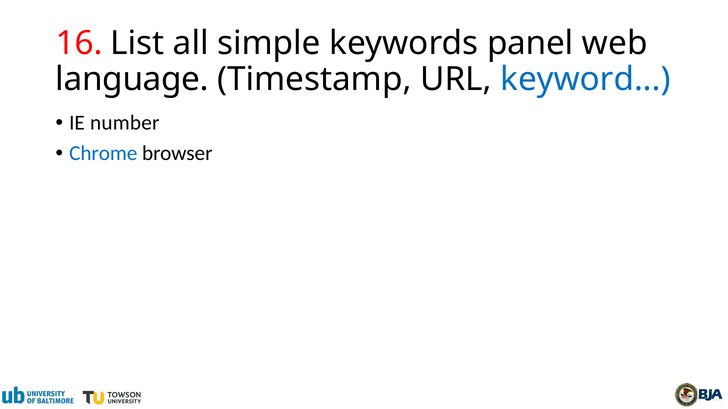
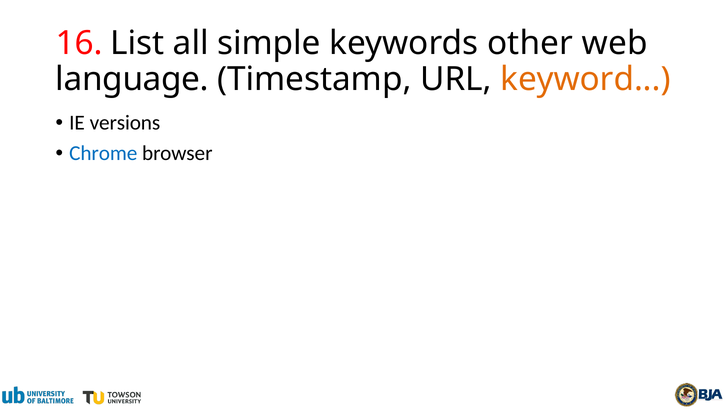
panel: panel -> other (530, 43)
keyword colour: blue -> orange (585, 79)
number: number -> versions (125, 123)
